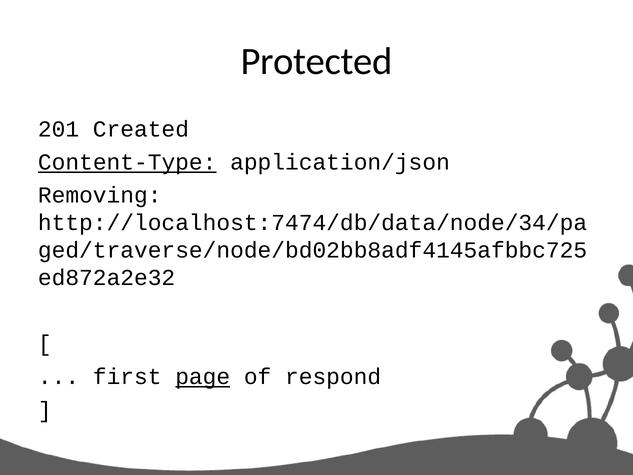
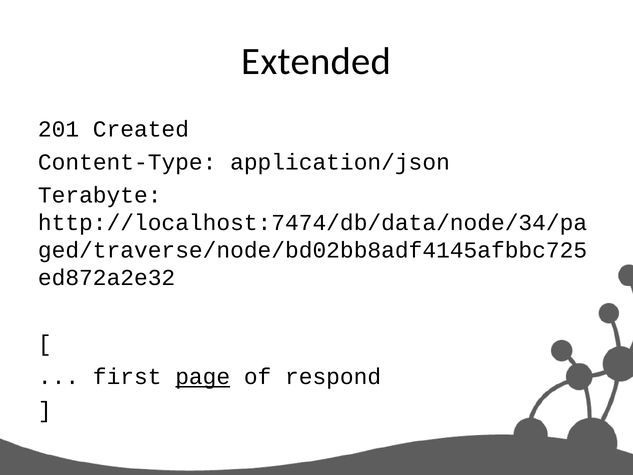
Protected: Protected -> Extended (316, 61)
Content-Type underline: present -> none (127, 162)
Removing: Removing -> Terabyte (100, 195)
